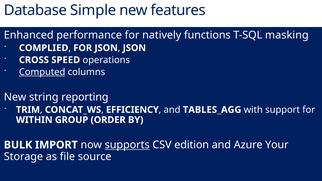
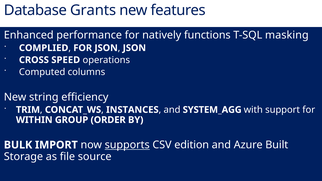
Simple: Simple -> Grants (93, 10)
Computed underline: present -> none (42, 72)
reporting: reporting -> efficiency (85, 97)
EFFICIENCY: EFFICIENCY -> INSTANCES (132, 110)
TABLES_AGG: TABLES_AGG -> SYSTEM_AGG (212, 110)
Your: Your -> Built (277, 145)
